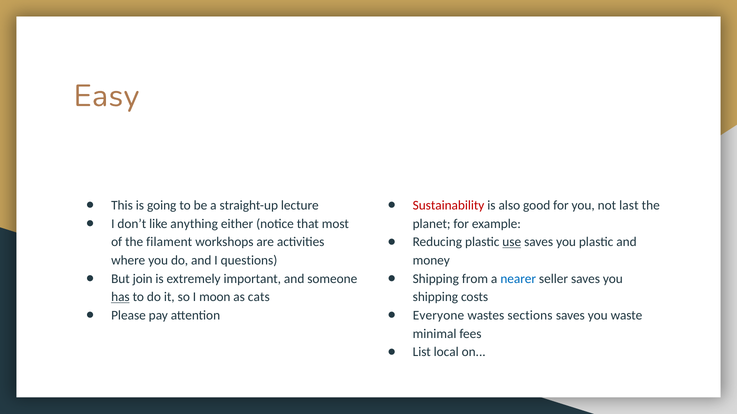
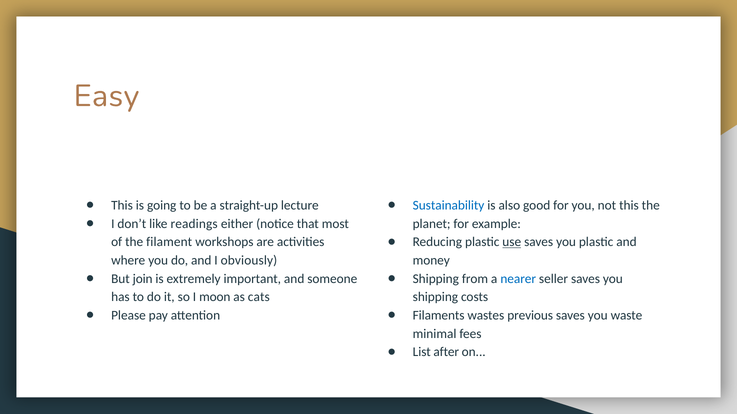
Sustainability colour: red -> blue (449, 206)
not last: last -> this (629, 206)
anything: anything -> readings (194, 224)
questions: questions -> obviously (249, 261)
has underline: present -> none (120, 297)
Everyone: Everyone -> Filaments (439, 316)
sections: sections -> previous (530, 316)
local: local -> after (446, 353)
